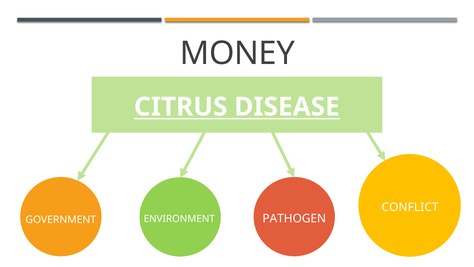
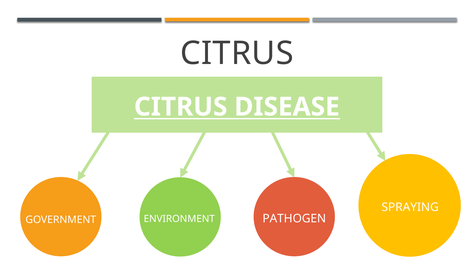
MONEY: MONEY -> CITRUS (237, 53)
CONFLICT: CONFLICT -> SPRAYING (410, 207)
